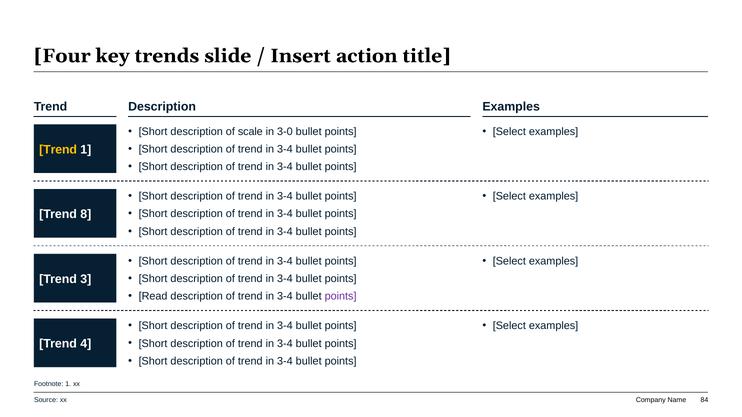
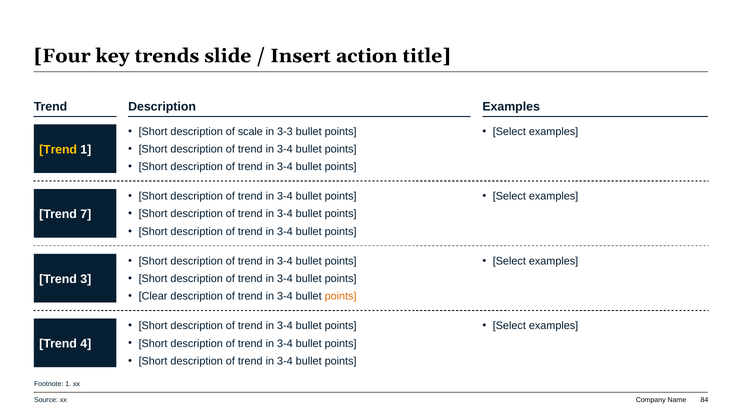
3-0: 3-0 -> 3-3 (285, 132)
8: 8 -> 7 (86, 214)
Read: Read -> Clear (153, 297)
points colour: purple -> orange (341, 297)
